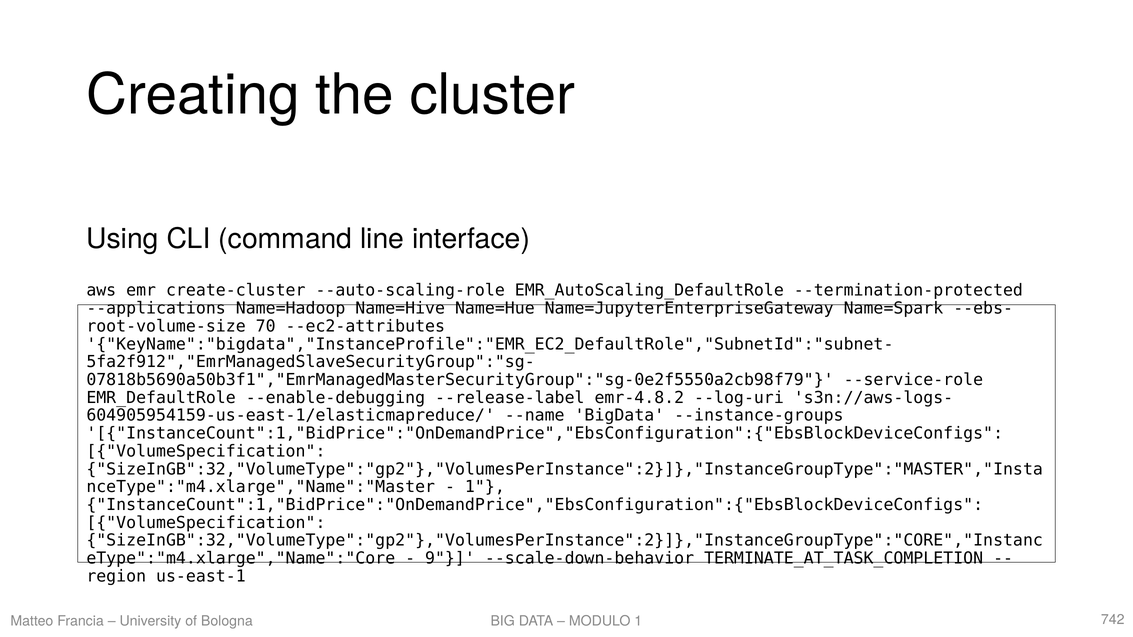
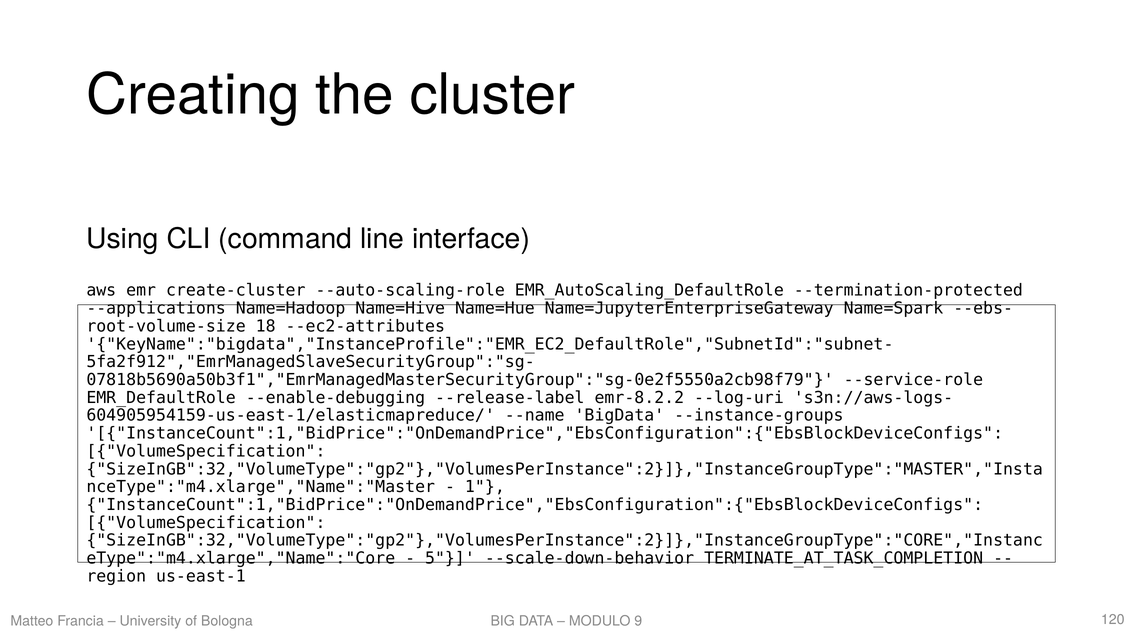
70: 70 -> 18 (266, 326)
emr-4.8.2: emr-4.8.2 -> emr-8.2.2 (639, 398)
9: 9 -> 5 (450, 559)
1: 1 -> 9 (638, 621)
742: 742 -> 120 (1113, 620)
